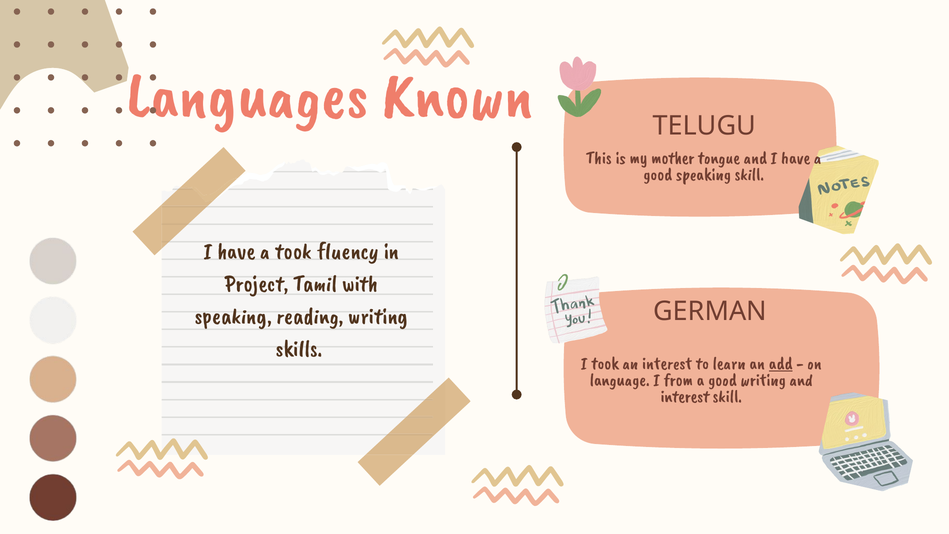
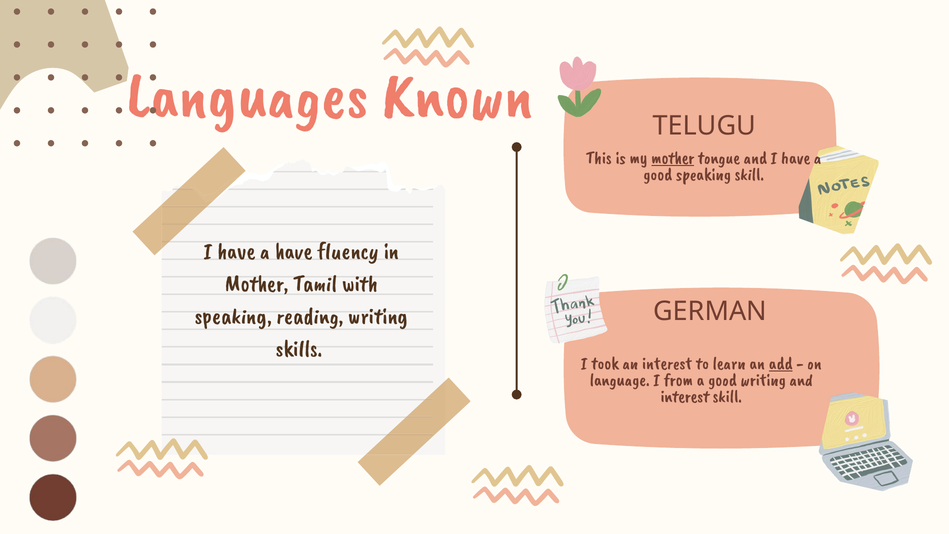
mother underline: none -> present (673, 158)
a took: took -> have (294, 251)
Project: Project -> Mother (257, 284)
